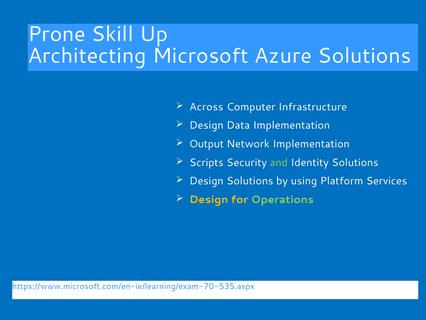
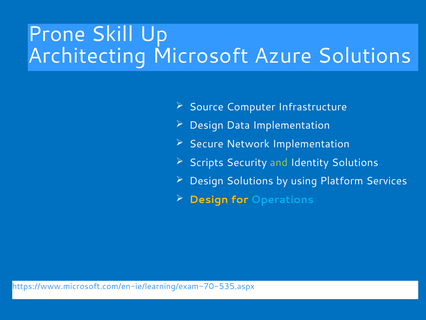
Across: Across -> Source (206, 107)
Output: Output -> Secure (206, 144)
Operations colour: light green -> light blue (282, 199)
